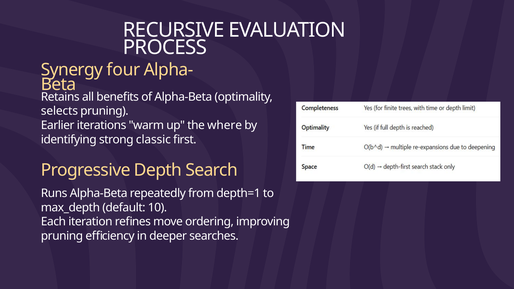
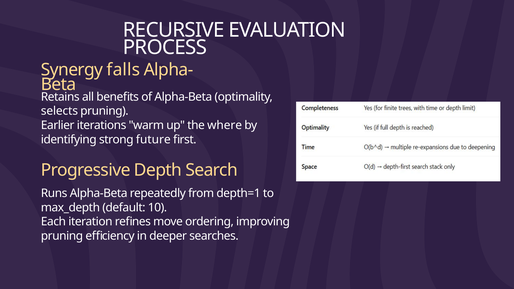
four: four -> falls (123, 70)
classic: classic -> future (153, 140)
